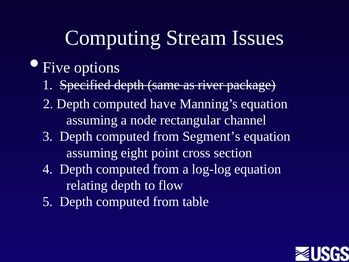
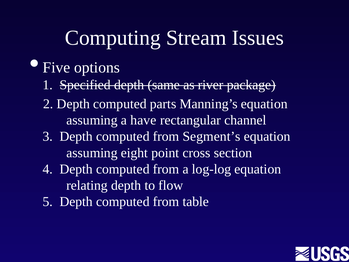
have: have -> parts (163, 104)
node: node -> have (143, 120)
